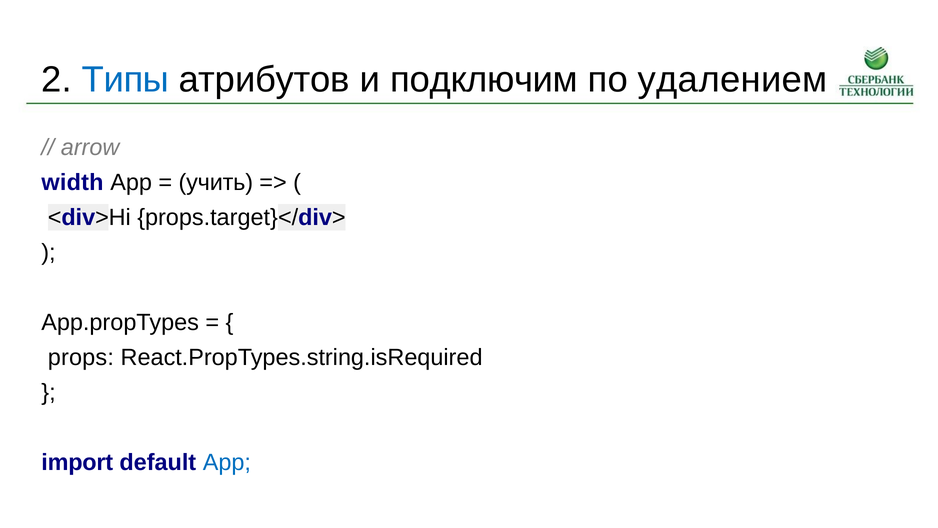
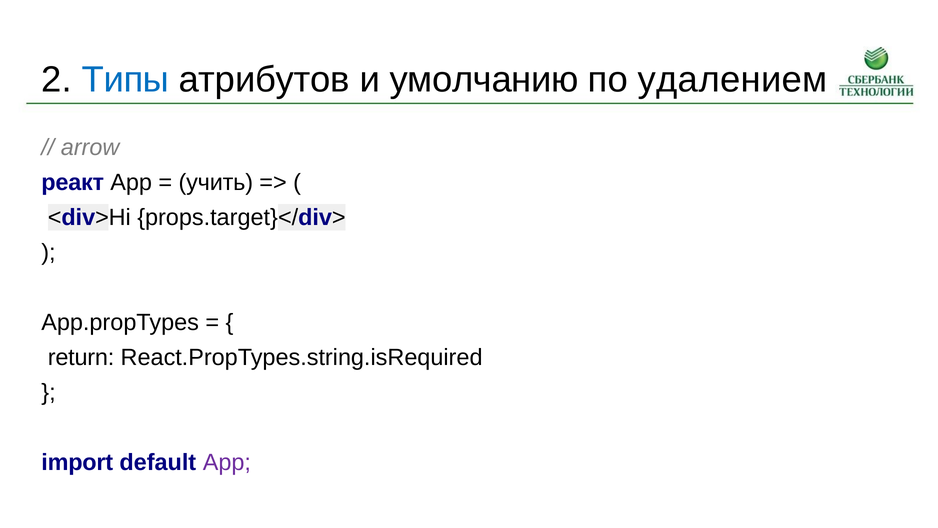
подключим: подключим -> умолчанию (484, 79)
width: width -> реакт (73, 182)
props: props -> return (81, 357)
App colour: blue -> purple (227, 462)
